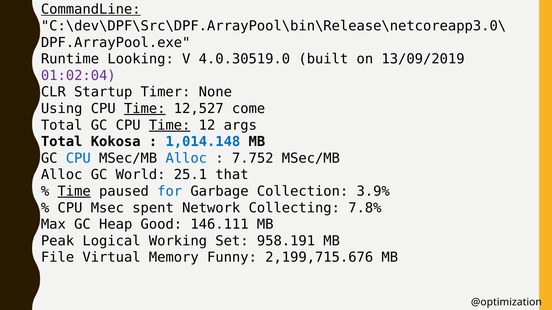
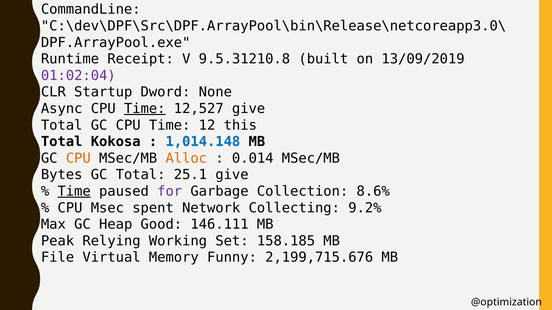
CommandLine underline: present -> none (91, 9)
Looking: Looking -> Receipt (141, 59)
4.0.30519.0: 4.0.30519.0 -> 9.5.31210.8 (244, 59)
Timer: Timer -> Dword (165, 92)
Using: Using -> Async (62, 109)
12,527 come: come -> give (249, 109)
Time underline: present -> none (170, 125)
args: args -> this (240, 125)
CPU colour: blue -> orange (78, 158)
Alloc colour: blue -> orange (186, 158)
7.752: 7.752 -> 0.014 (253, 158)
Alloc: Alloc -> Bytes (62, 175)
GC World: World -> Total (141, 175)
25.1 that: that -> give (232, 175)
for colour: blue -> purple (170, 192)
3.9%: 3.9% -> 8.6% (373, 192)
7.8%: 7.8% -> 9.2% (365, 208)
Logical: Logical -> Relying (112, 241)
958.191: 958.191 -> 158.185 (286, 241)
